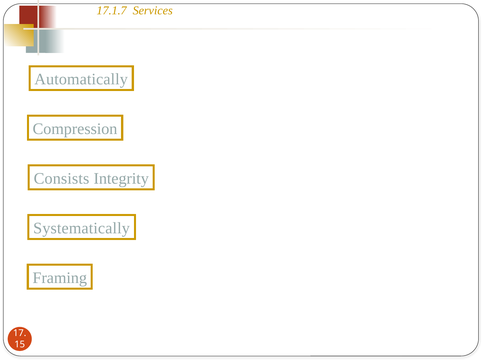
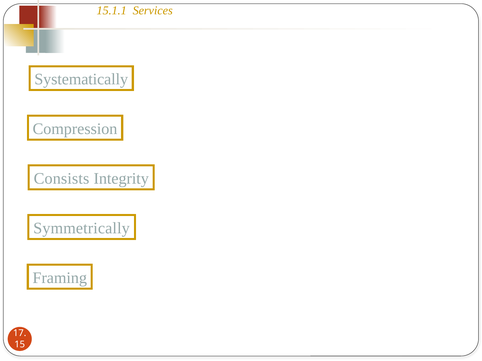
17.1.7: 17.1.7 -> 15.1.1 (112, 10)
Automatically: Automatically -> Systematically (81, 79)
Systematically: Systematically -> Symmetrically (82, 229)
